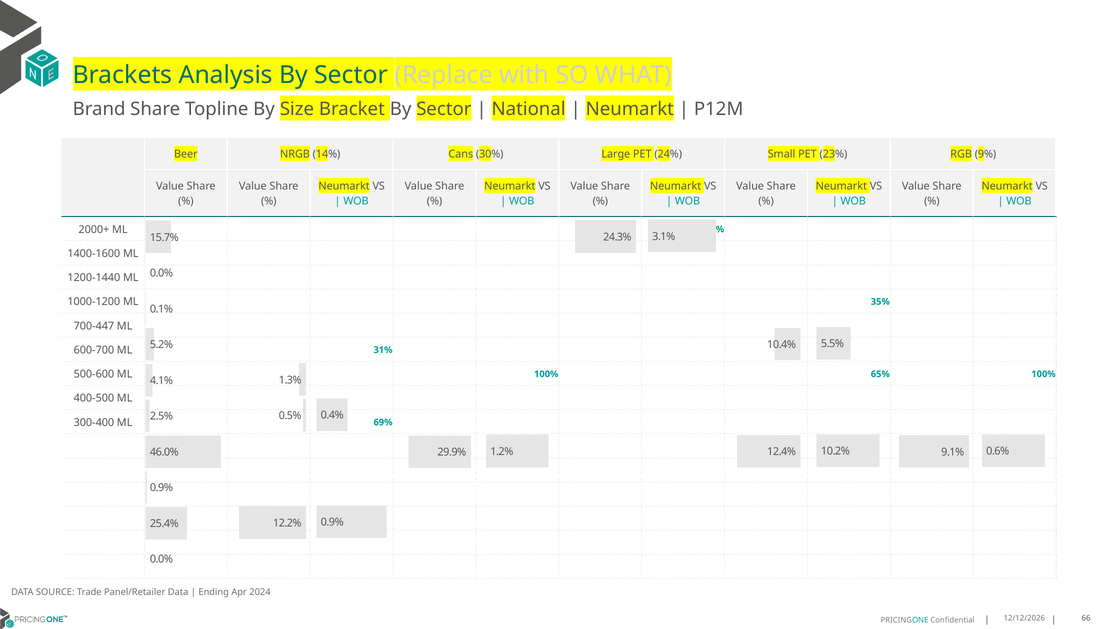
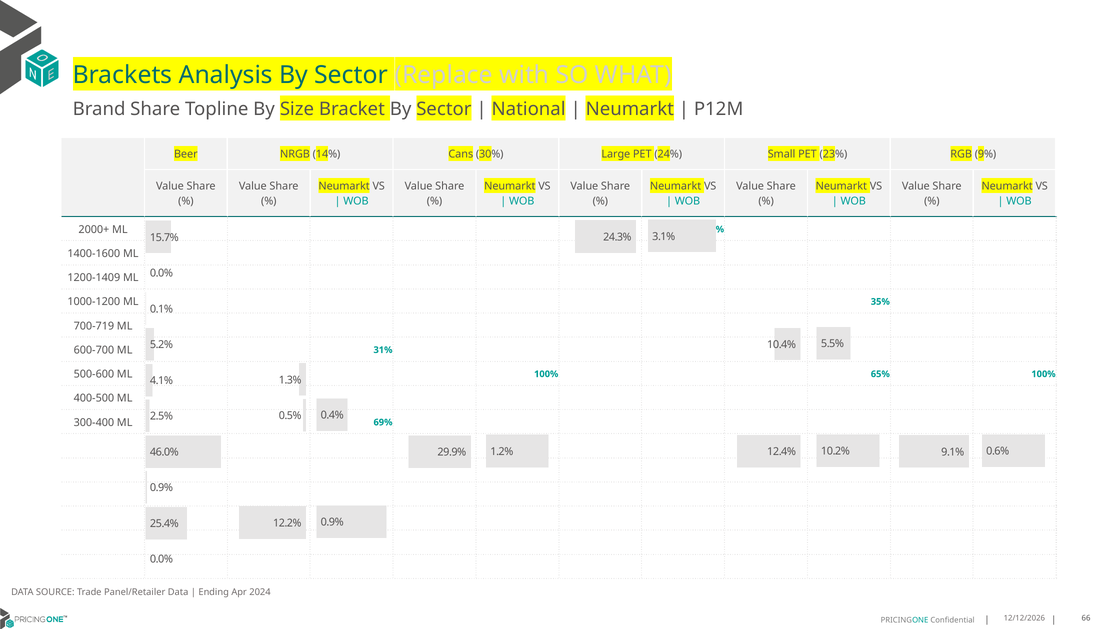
1200-1440: 1200-1440 -> 1200-1409 (94, 278)
700-447: 700-447 -> 700-719 (94, 326)
